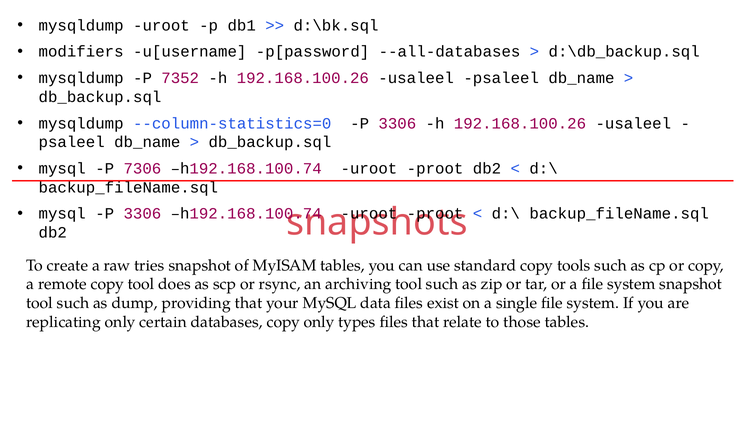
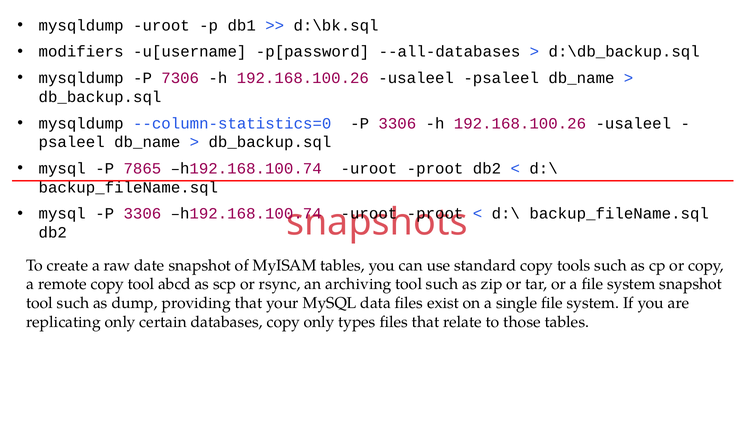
7352: 7352 -> 7306 (180, 78)
7306: 7306 -> 7865 (142, 169)
tries: tries -> date (149, 265)
does: does -> abcd (175, 284)
